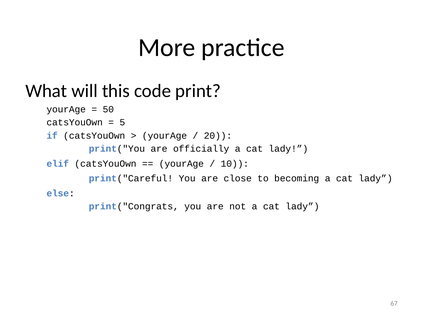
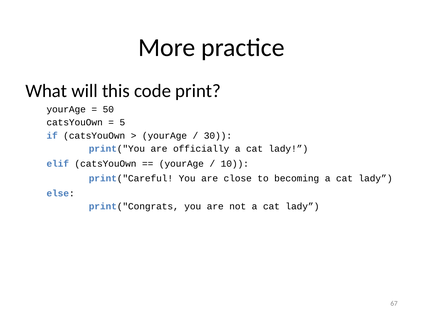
20: 20 -> 30 (218, 135)
